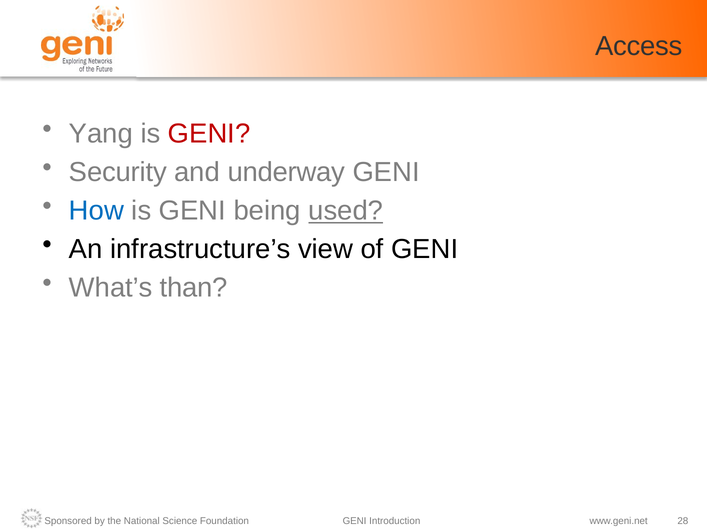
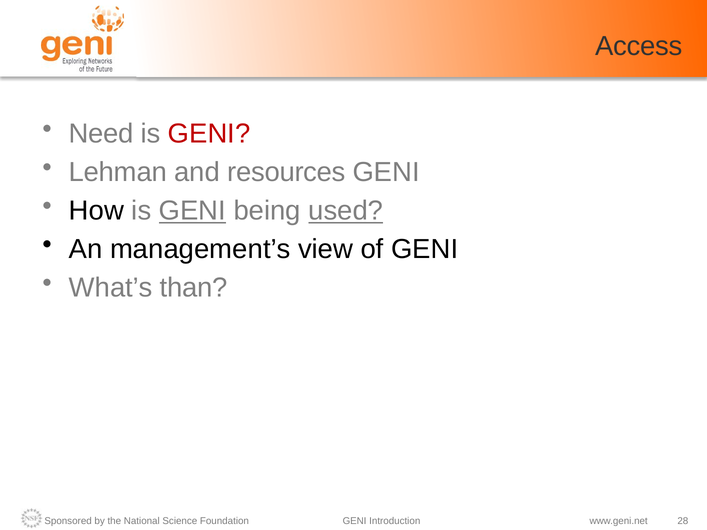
Yang: Yang -> Need (101, 134)
Security: Security -> Lehman (118, 172)
underway: underway -> resources (286, 172)
How colour: blue -> black (96, 211)
GENI underline: none -> present (192, 211)
infrastructure’s: infrastructure’s -> management’s (200, 249)
